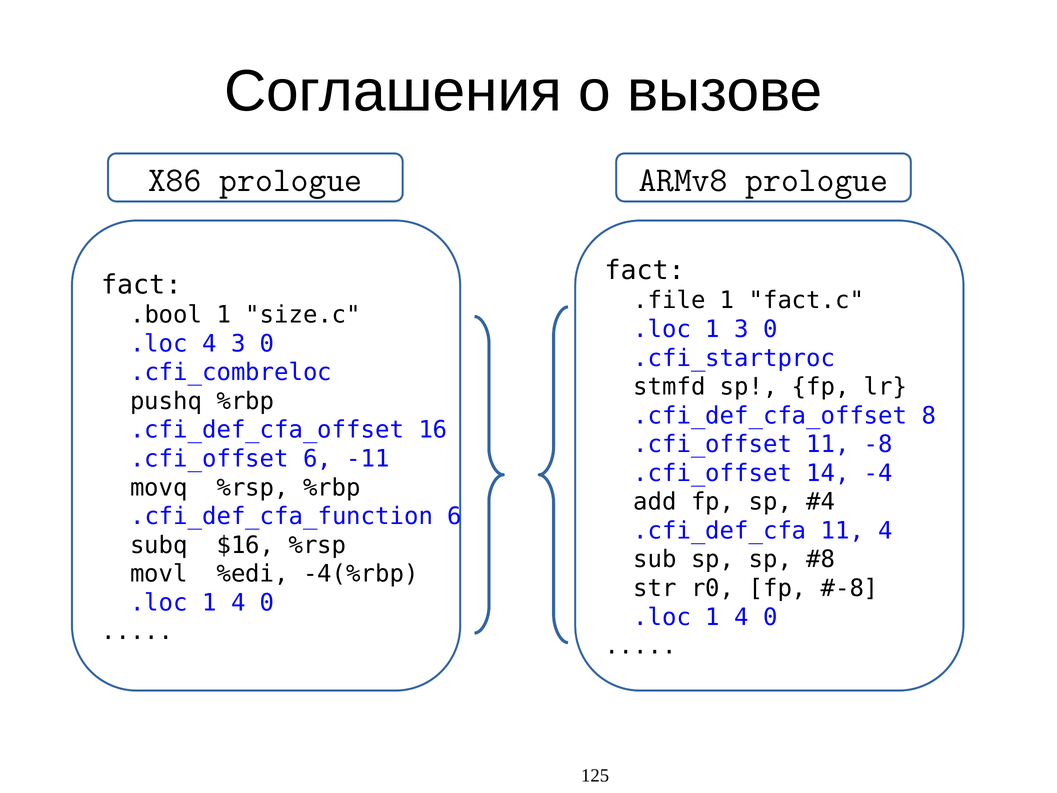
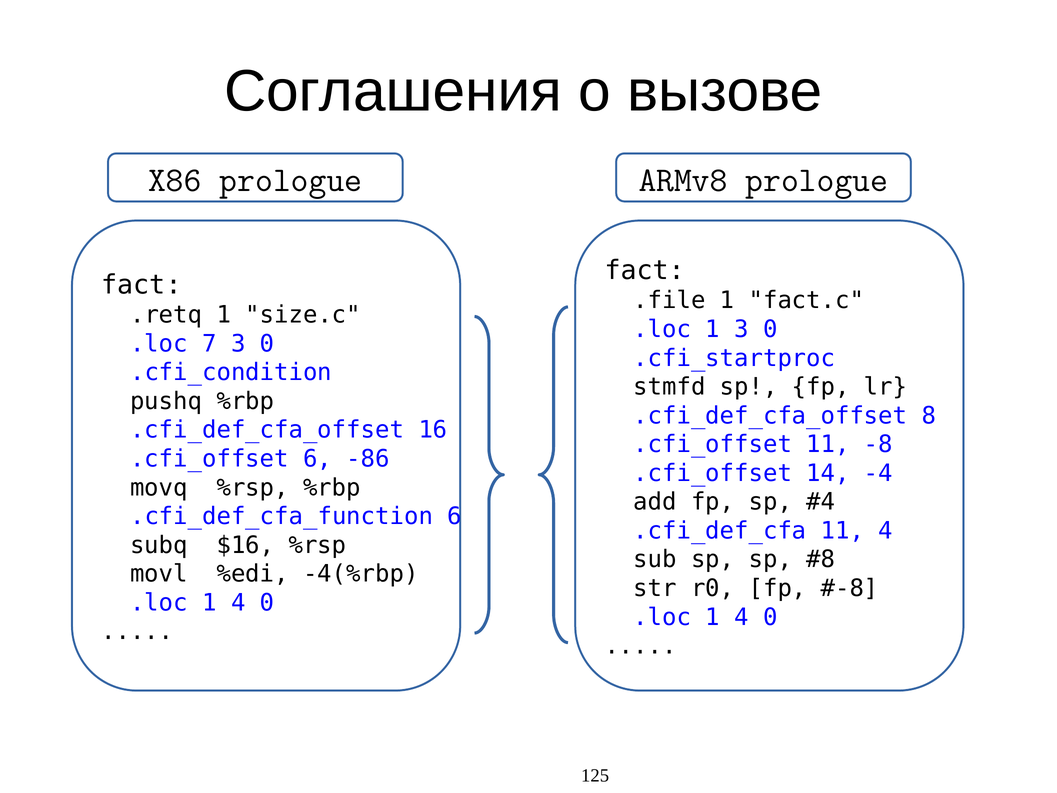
.bool: .bool -> .retq (166, 315)
.loc 4: 4 -> 7 (209, 344)
.cfi_combreloc: .cfi_combreloc -> .cfi_condition (231, 372)
-11: -11 -> -86 (368, 459)
